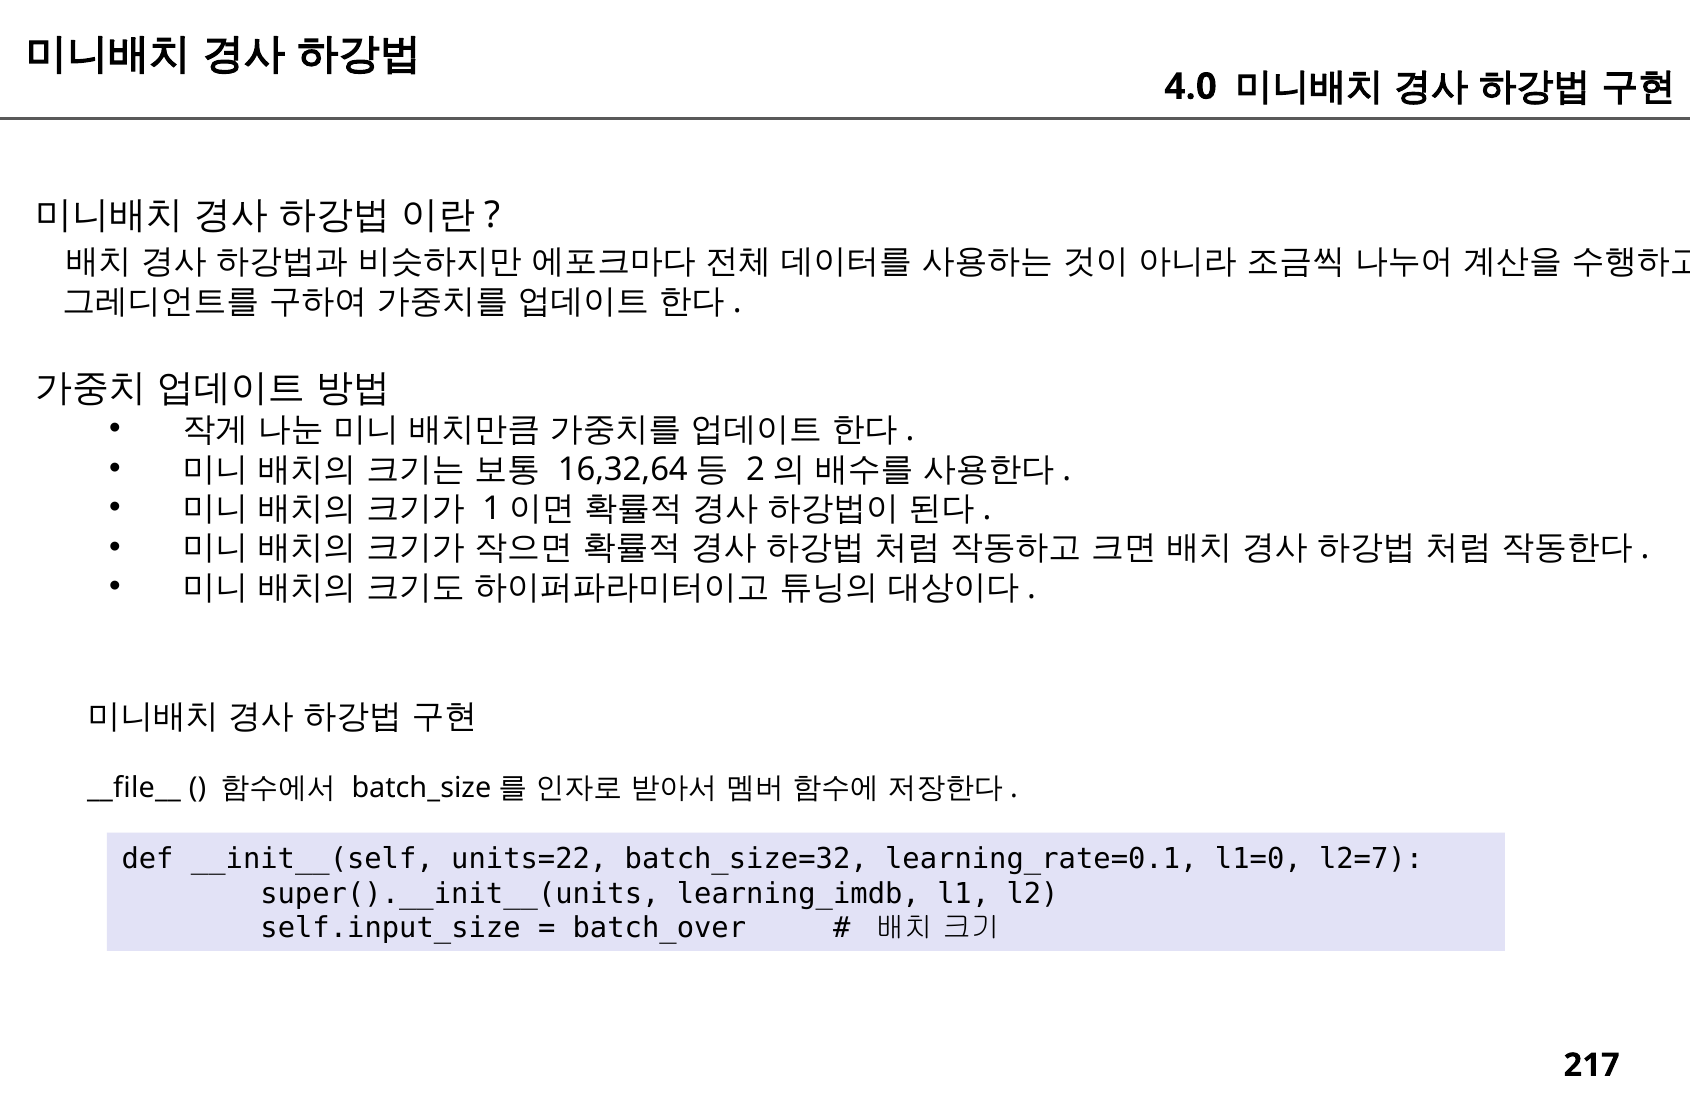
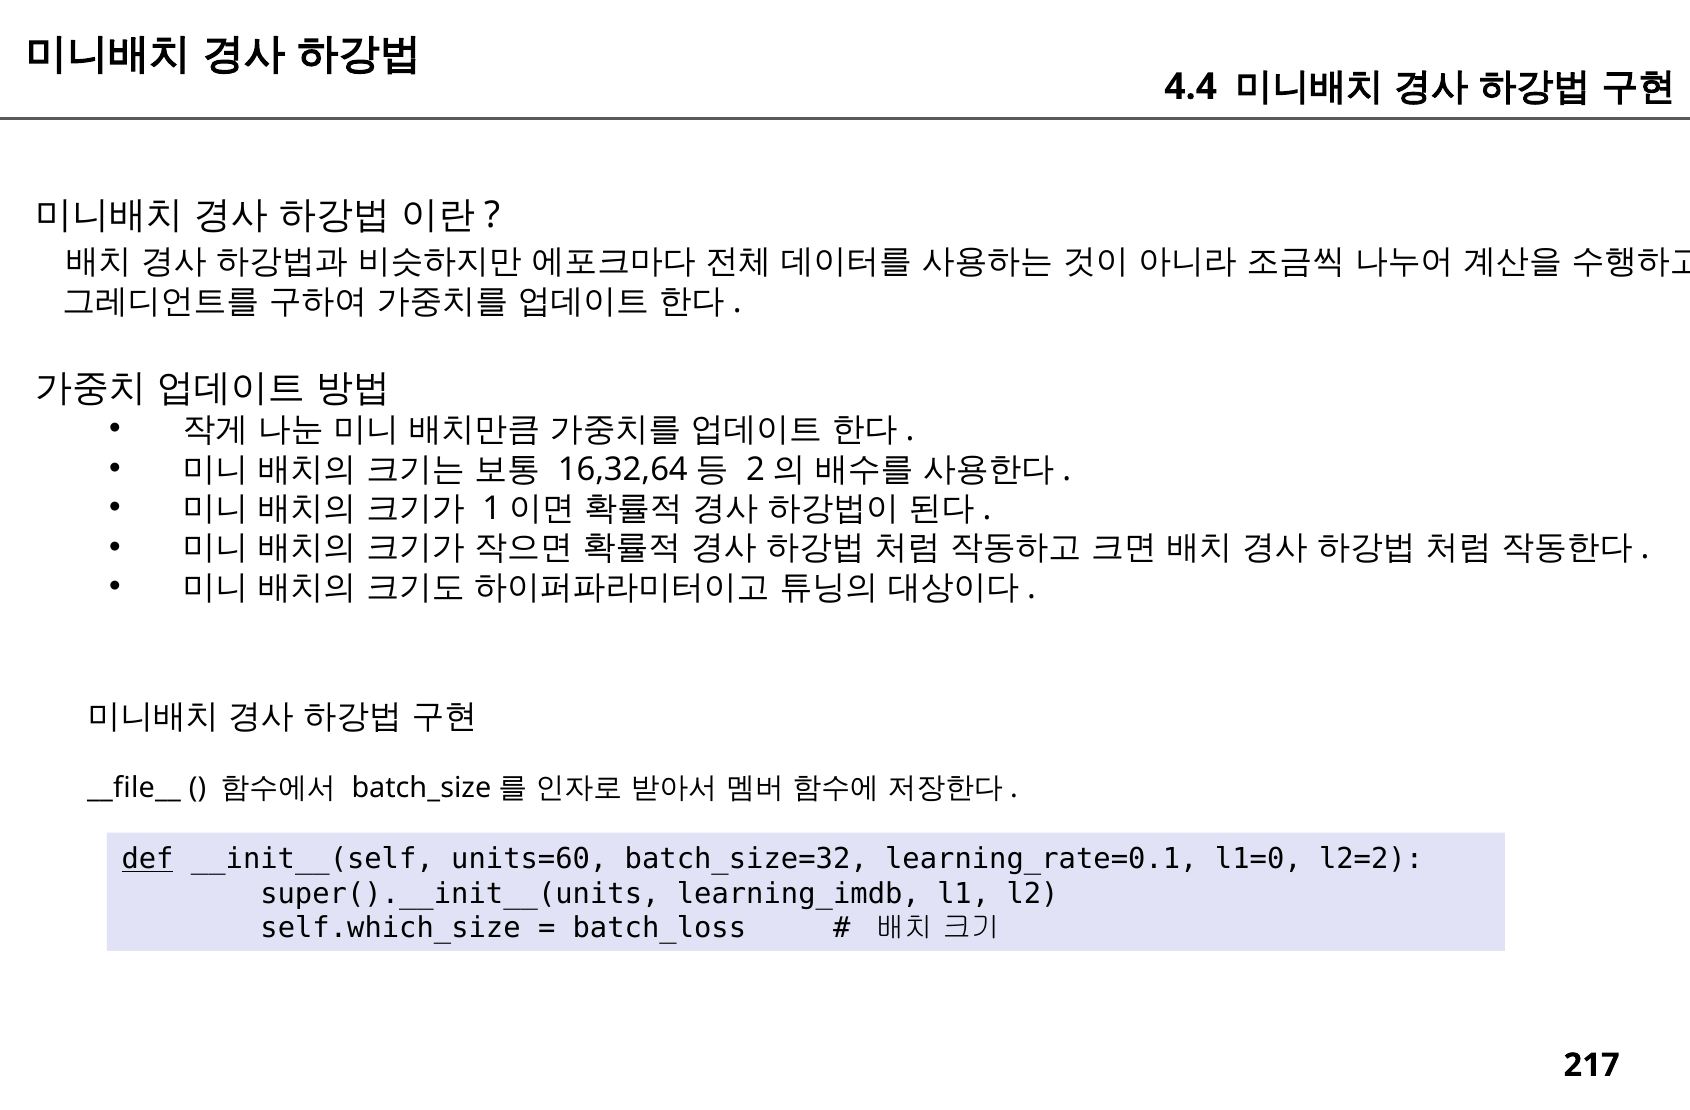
4.0: 4.0 -> 4.4 (1191, 87)
def underline: none -> present (148, 859)
units=22: units=22 -> units=60 (529, 859)
l2=7: l2=7 -> l2=2 (1371, 859)
self.input_size: self.input_size -> self.which_size (391, 928)
batch_over: batch_over -> batch_loss (659, 928)
